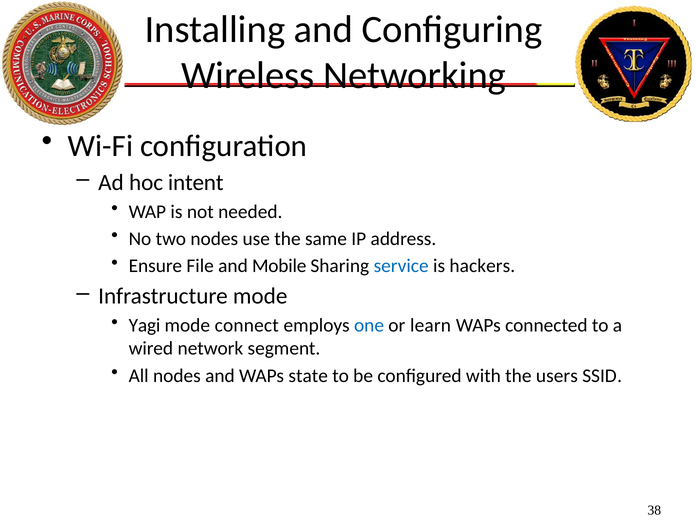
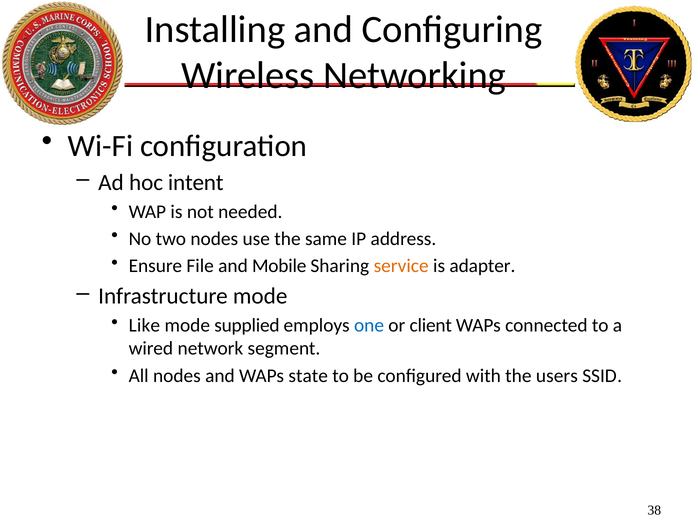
service colour: blue -> orange (401, 266)
hackers: hackers -> adapter (482, 266)
Yagi: Yagi -> Like (144, 325)
connect: connect -> supplied (247, 325)
learn: learn -> client (431, 325)
